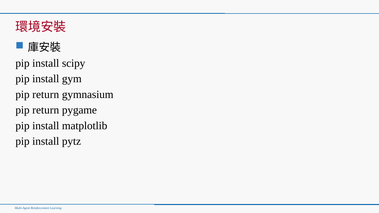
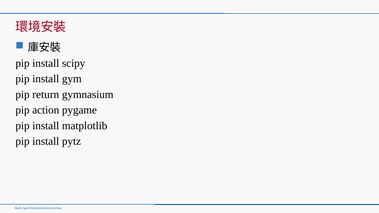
return: return -> action (46, 110)
